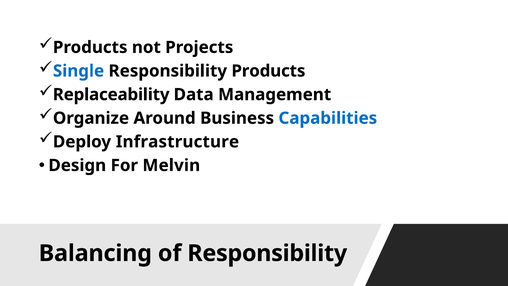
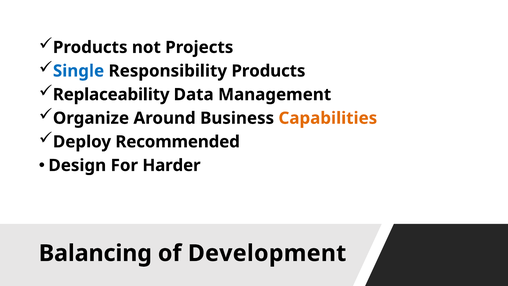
Capabilities colour: blue -> orange (328, 118)
Infrastructure: Infrastructure -> Recommended (178, 142)
Melvin: Melvin -> Harder (171, 165)
of Responsibility: Responsibility -> Development (267, 253)
